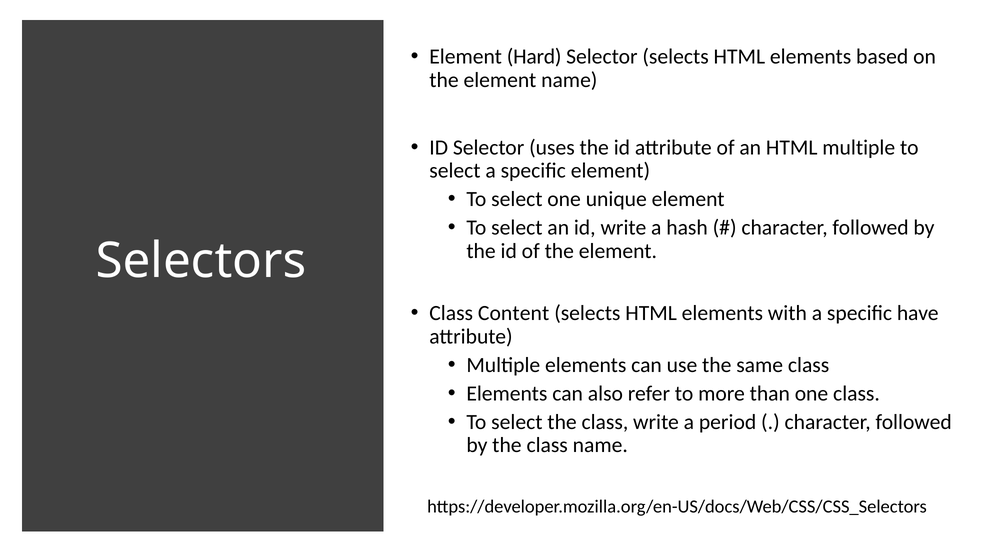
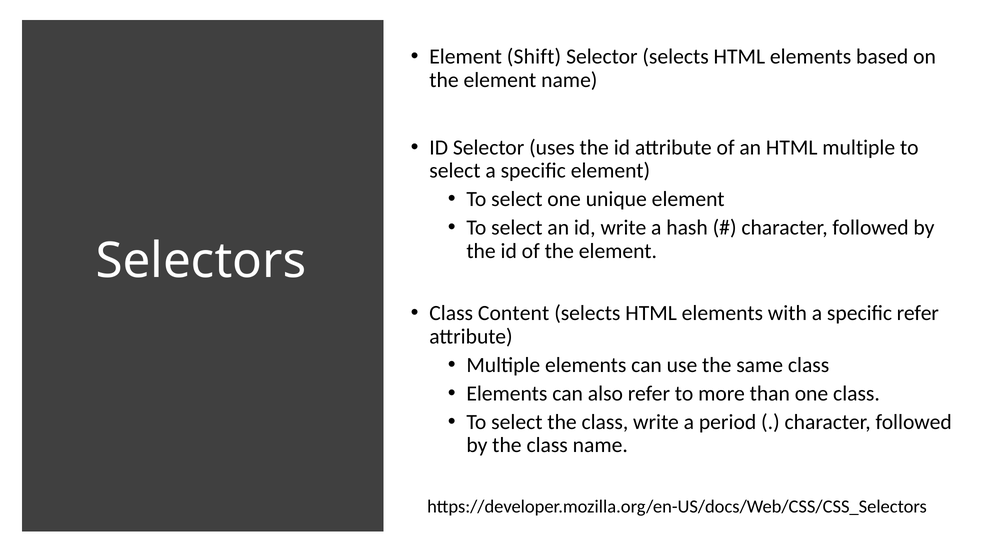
Hard: Hard -> Shift (534, 57)
specific have: have -> refer (918, 313)
